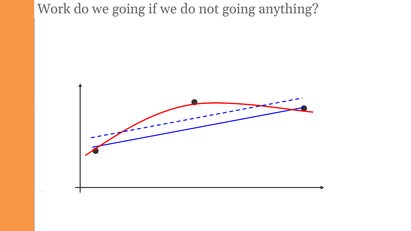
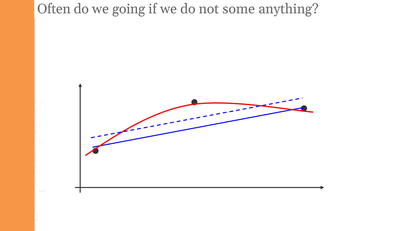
Work: Work -> Often (54, 9)
not going: going -> some (239, 9)
